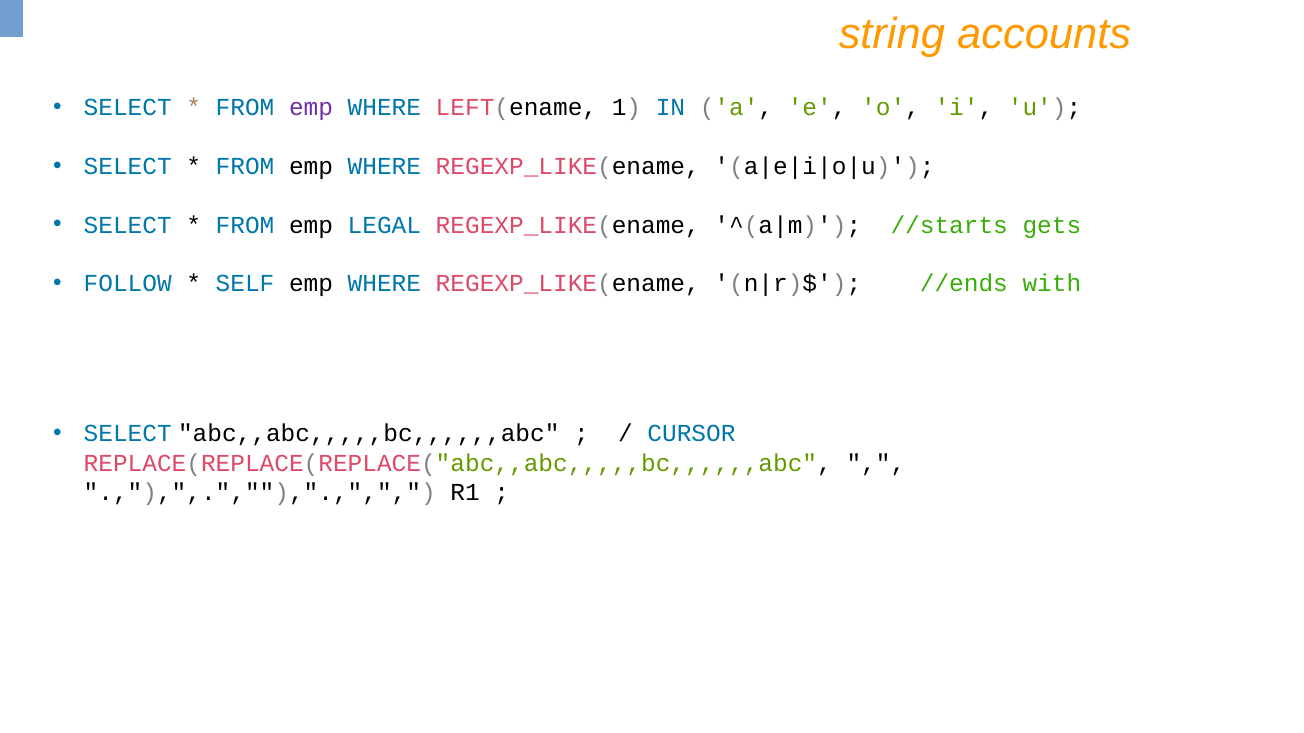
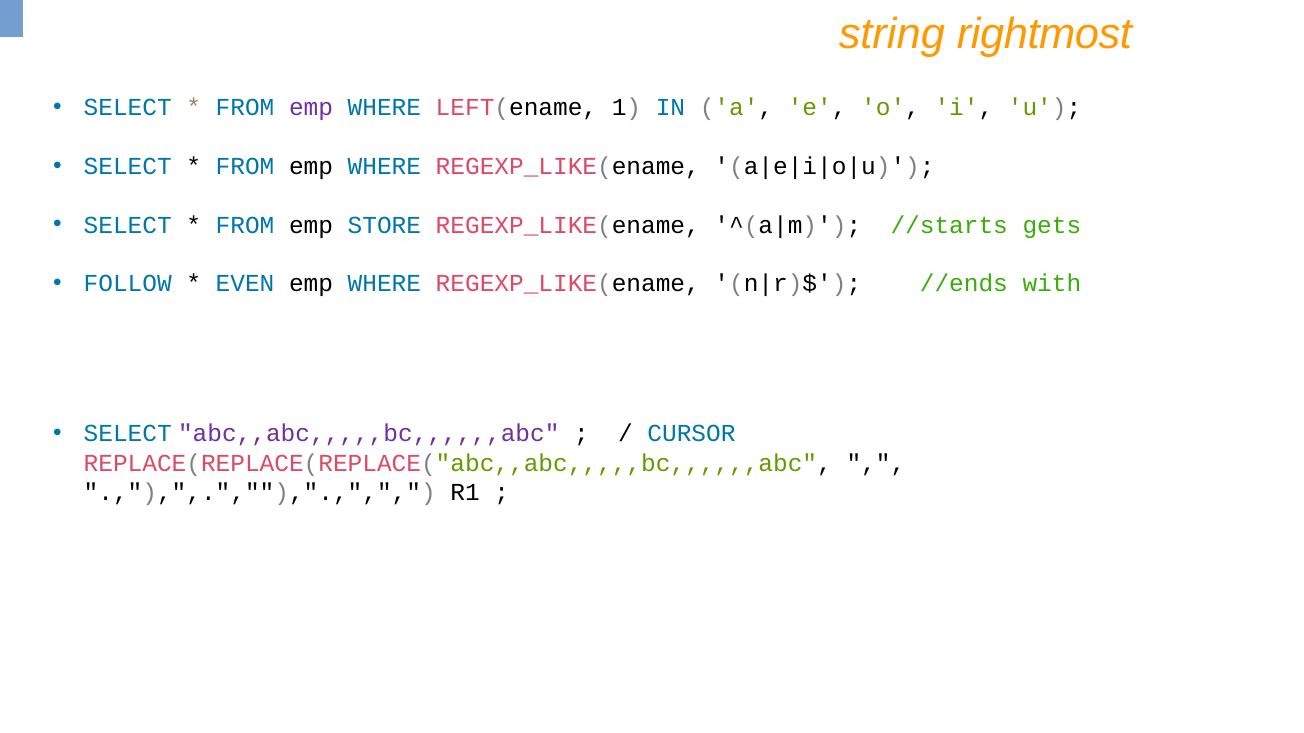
accounts: accounts -> rightmost (1044, 34)
LEGAL: LEGAL -> STORE (384, 225)
SELF: SELF -> EVEN (245, 284)
abc,,abc,,,,,bc,,,,,,abc colour: black -> purple (369, 434)
